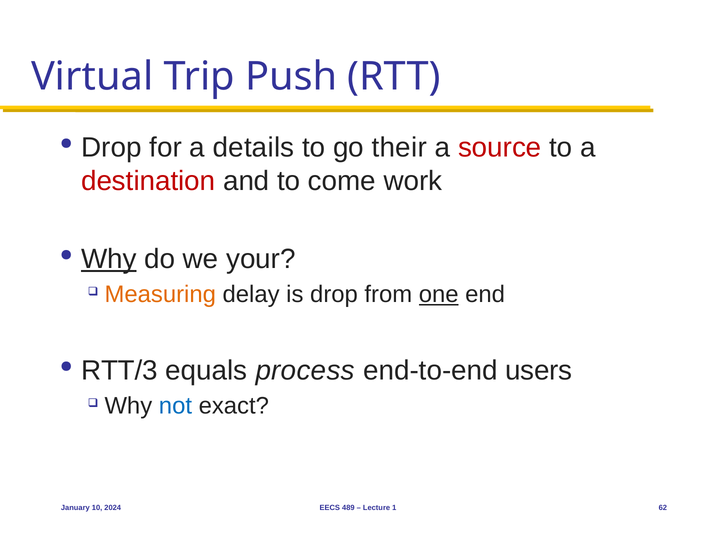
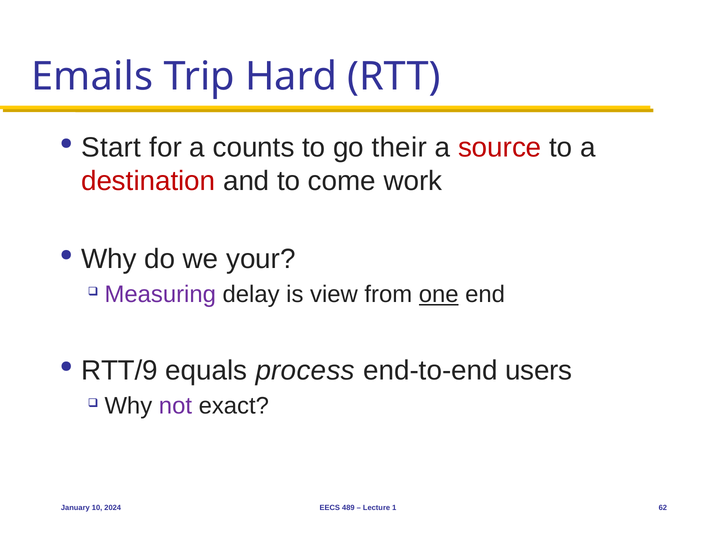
Virtual: Virtual -> Emails (92, 77)
Push: Push -> Hard (291, 77)
Drop: Drop -> Start (111, 148)
details: details -> counts (254, 148)
Why underline: present -> none (109, 259)
Measuring colour: orange -> purple (160, 295)
is drop: drop -> view (334, 295)
RTT/3: RTT/3 -> RTT/9 (119, 370)
not colour: blue -> purple (175, 406)
